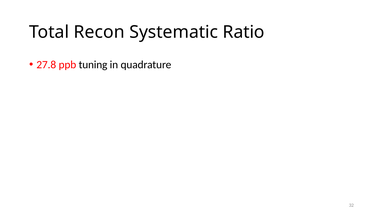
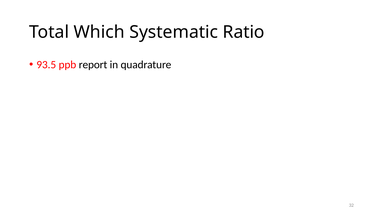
Recon: Recon -> Which (99, 32)
27.8: 27.8 -> 93.5 (46, 65)
tuning: tuning -> report (93, 65)
